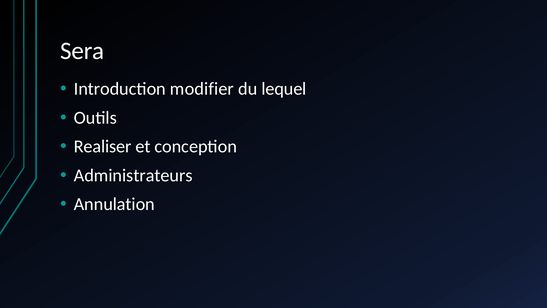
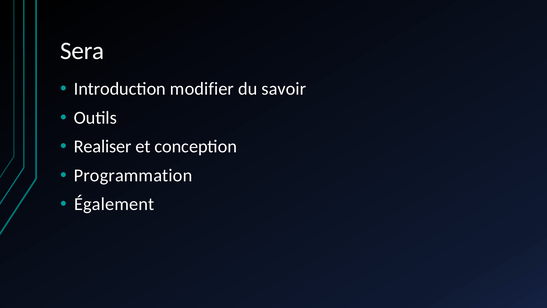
lequel: lequel -> savoir (284, 89)
Administrateurs: Administrateurs -> Programmation (133, 175)
Annulation: Annulation -> Également (114, 204)
